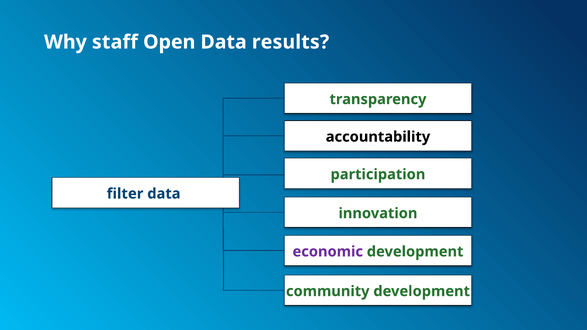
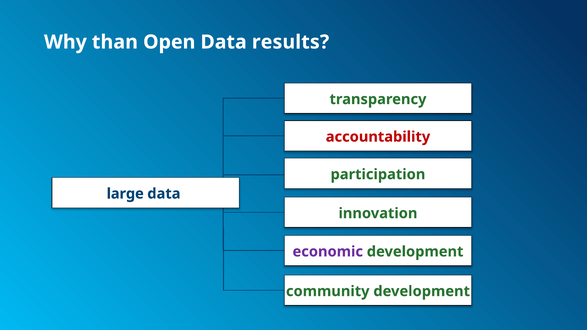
staff: staff -> than (115, 42)
accountability colour: black -> red (378, 137)
filter: filter -> large (125, 194)
